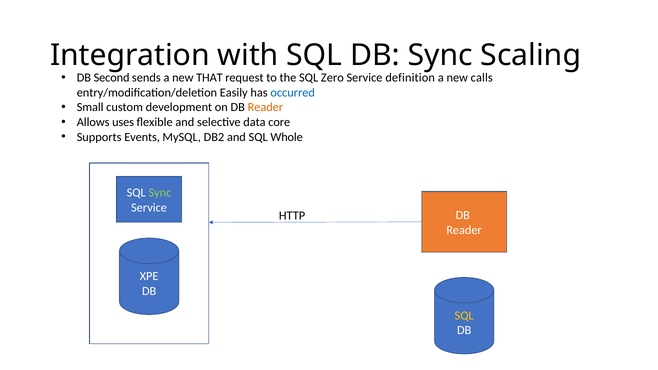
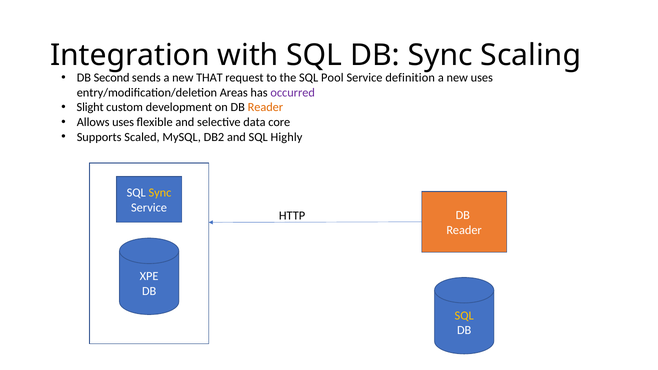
Zero: Zero -> Pool (332, 78)
new calls: calls -> uses (482, 78)
Easily: Easily -> Areas (234, 93)
occurred colour: blue -> purple (293, 93)
Small: Small -> Slight (90, 107)
Events: Events -> Scaled (142, 137)
Whole: Whole -> Highly (286, 137)
Sync colour: light green -> yellow (160, 193)
